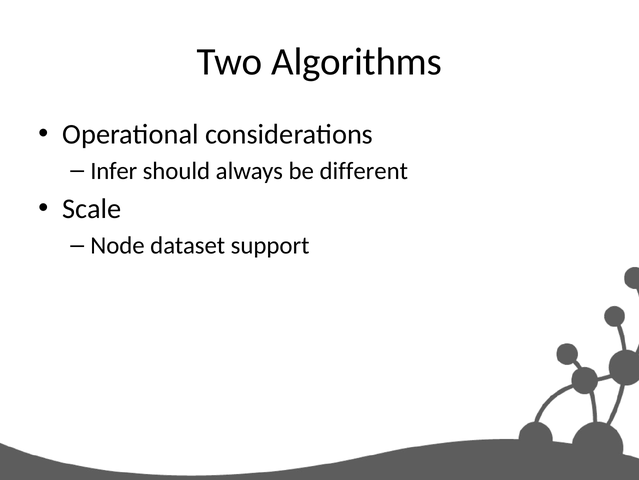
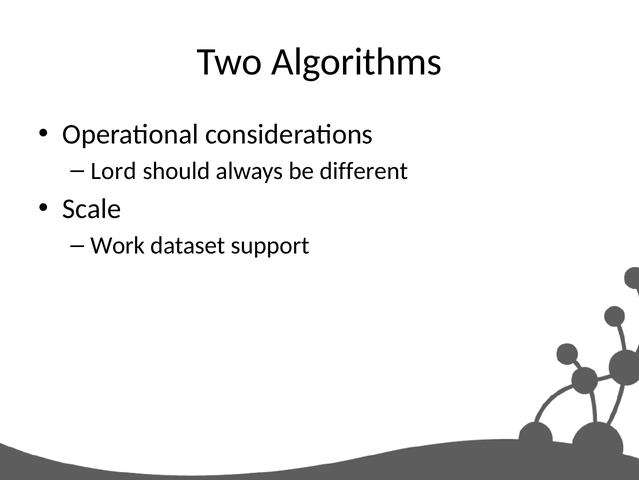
Infer: Infer -> Lord (114, 171)
Node: Node -> Work (118, 245)
